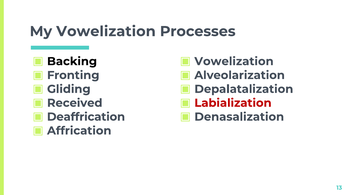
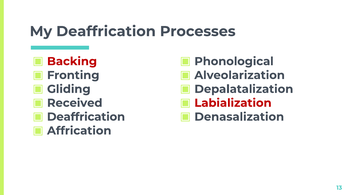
My Vowelization: Vowelization -> Deaffrication (106, 31)
Backing colour: black -> red (72, 61)
Vowelization: Vowelization -> Phonological (234, 61)
